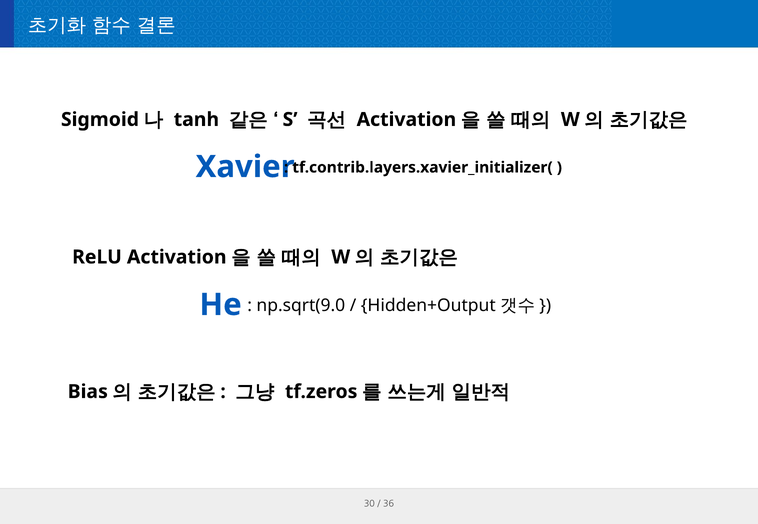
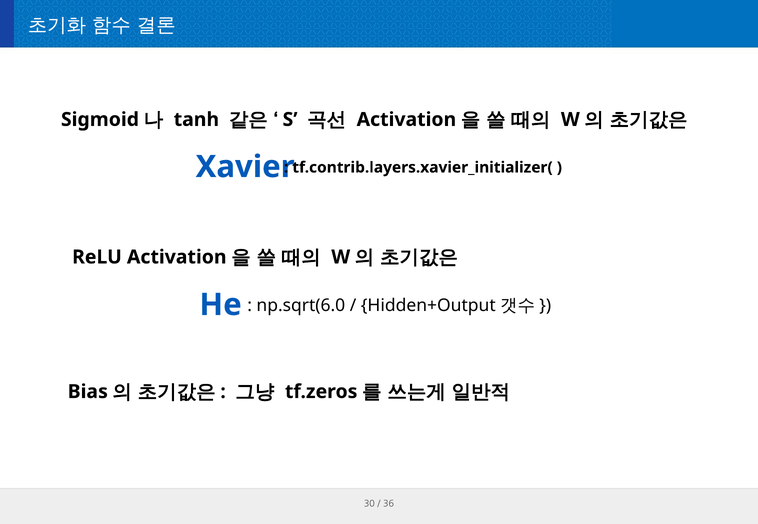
np.sqrt(9.0: np.sqrt(9.0 -> np.sqrt(6.0 (301, 306)
